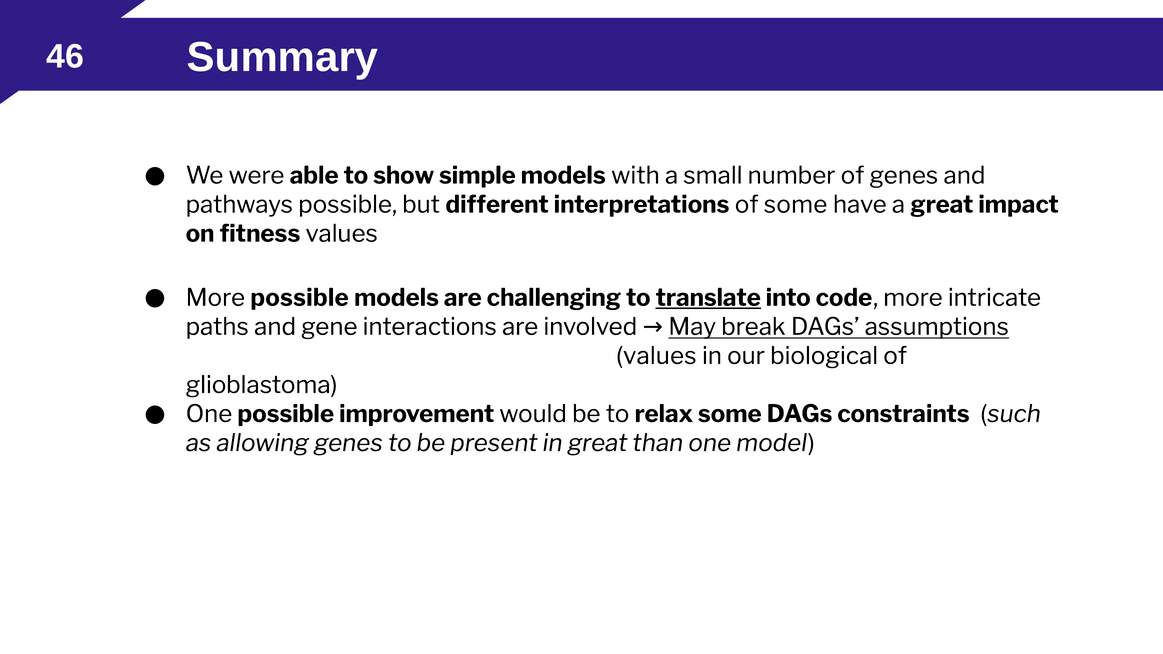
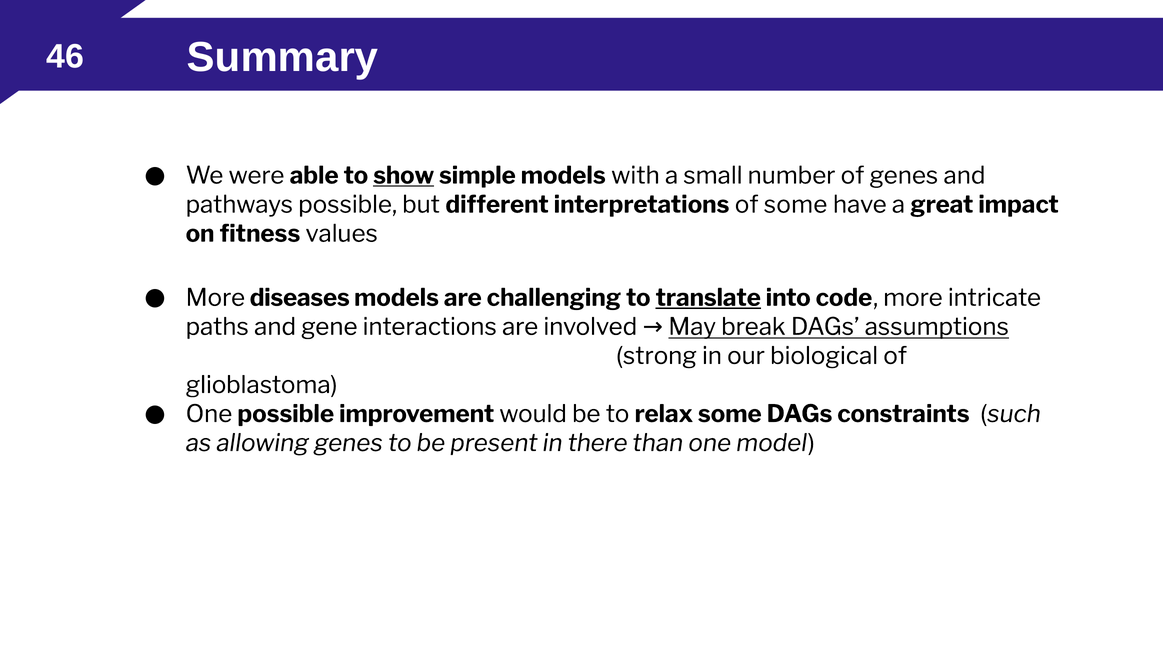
show underline: none -> present (404, 176)
More possible: possible -> diseases (300, 298)
values: values -> strong (656, 356)
in great: great -> there (598, 443)
